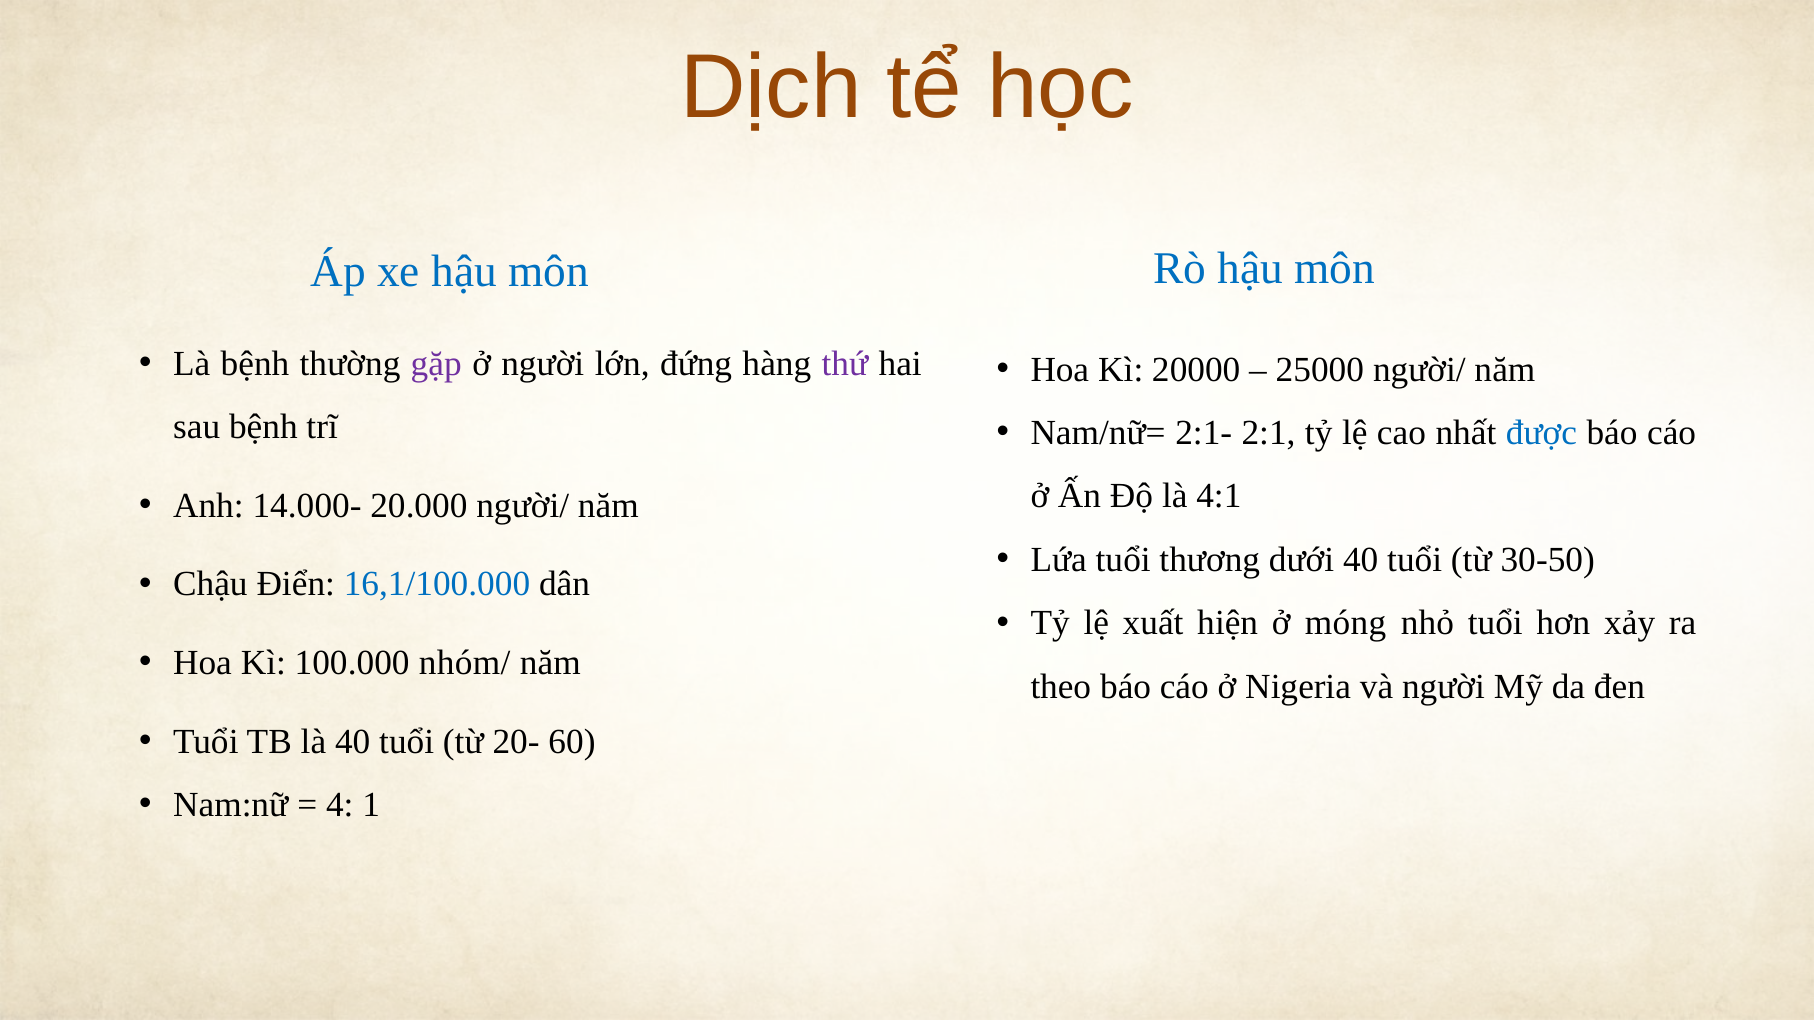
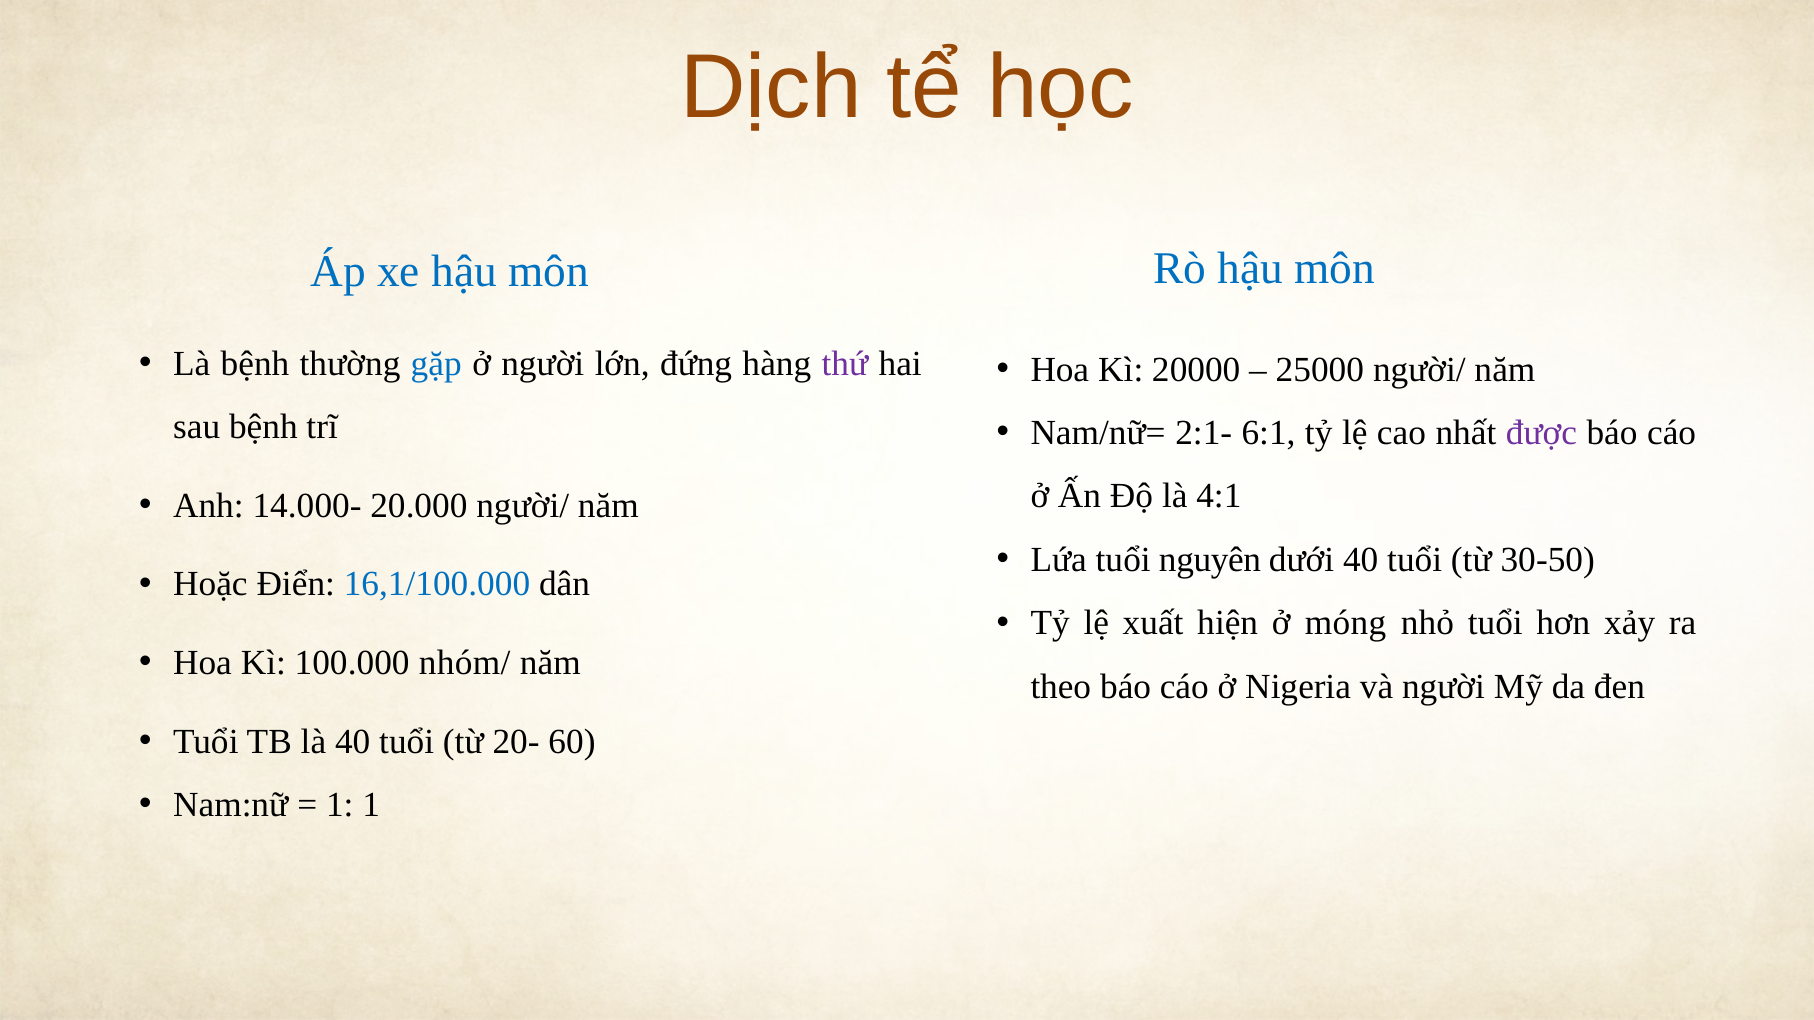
gặp colour: purple -> blue (436, 364)
2:1: 2:1 -> 6:1 (1269, 433)
được colour: blue -> purple (1541, 433)
thương: thương -> nguyên (1210, 560)
Chậu: Chậu -> Hoặc (210, 585)
4: 4 -> 1 (340, 805)
